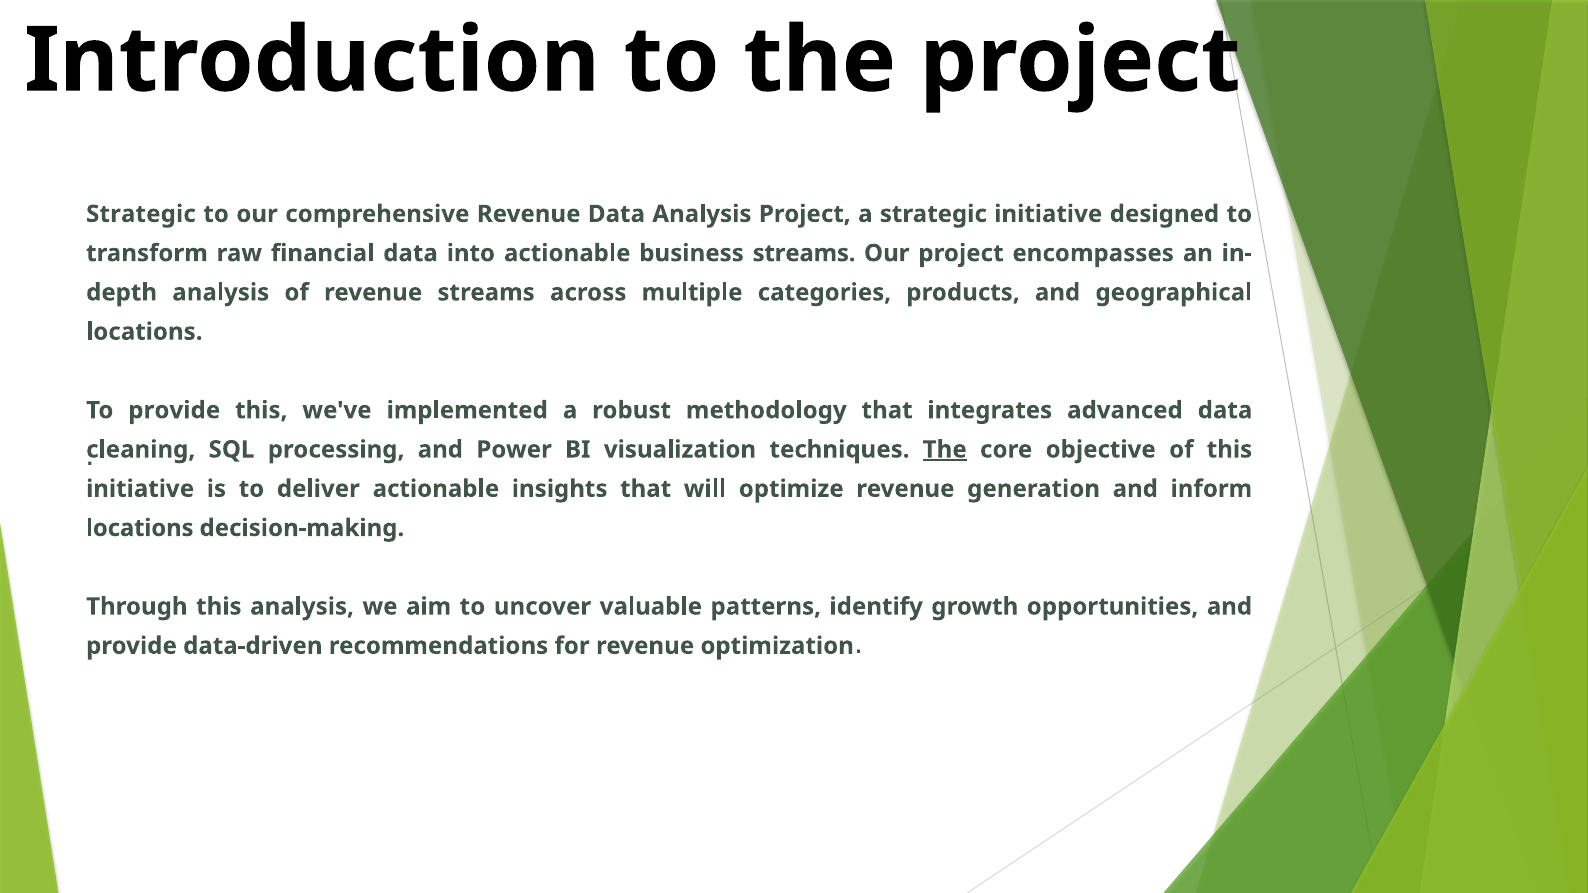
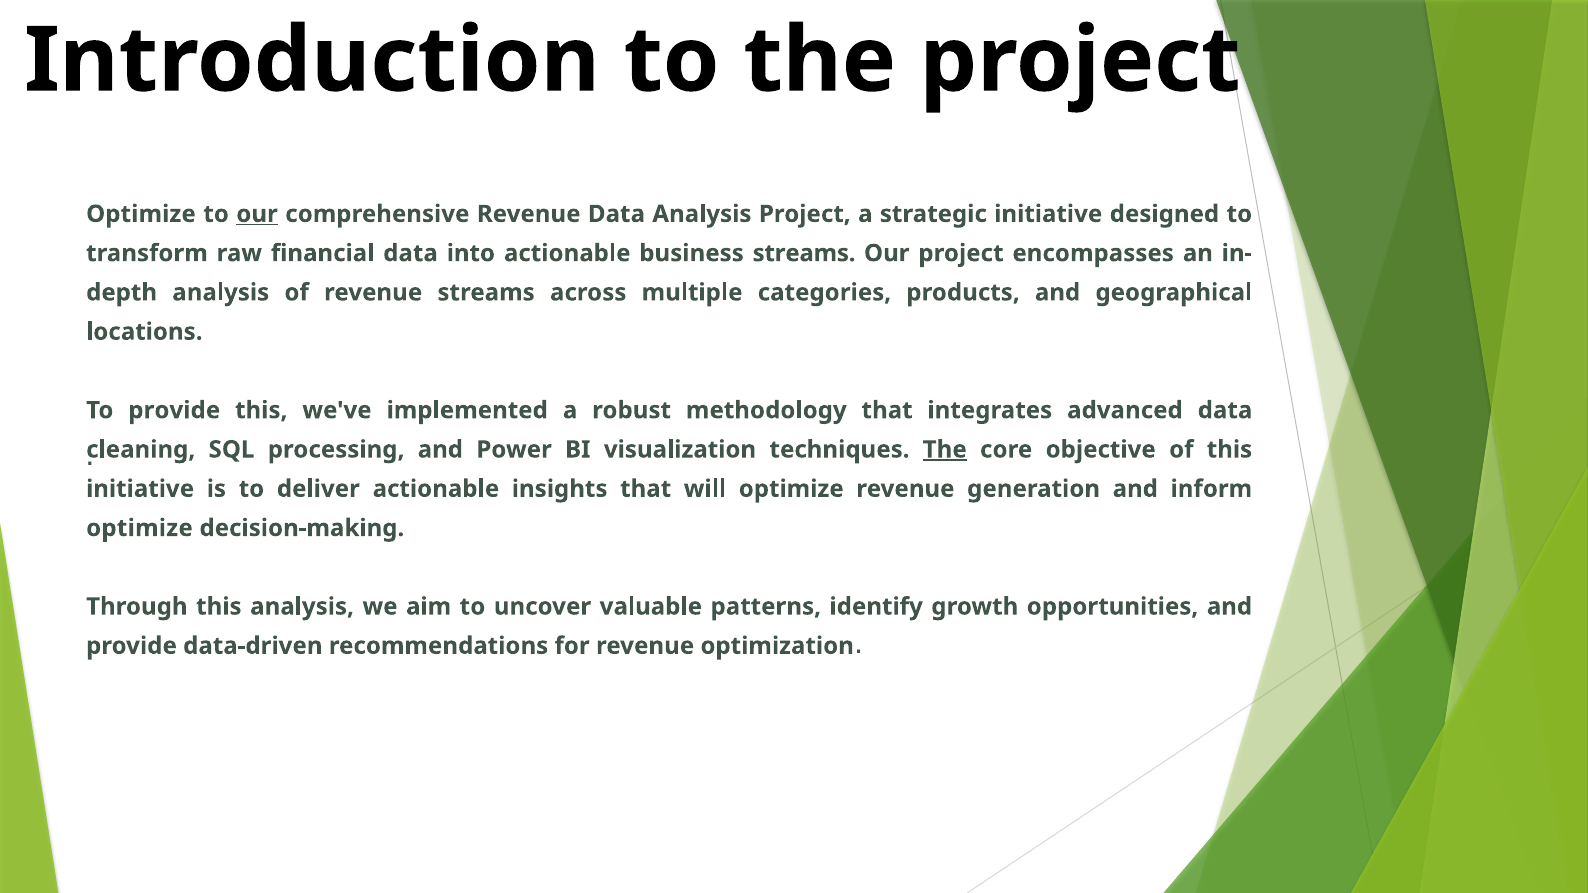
Strategic: Strategic -> Optimize (141, 214)
our underline: none -> present (257, 214)
locations: locations -> optimize (139, 528)
